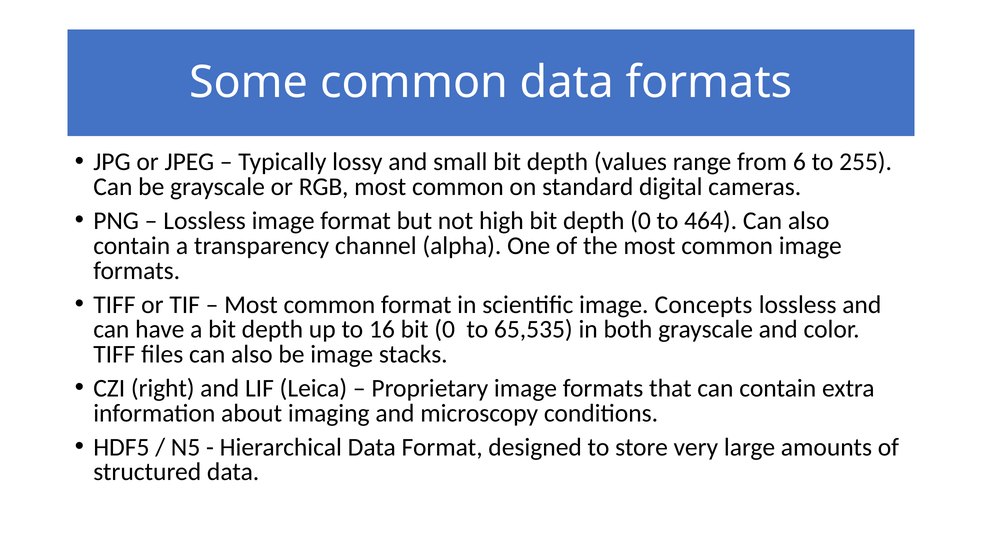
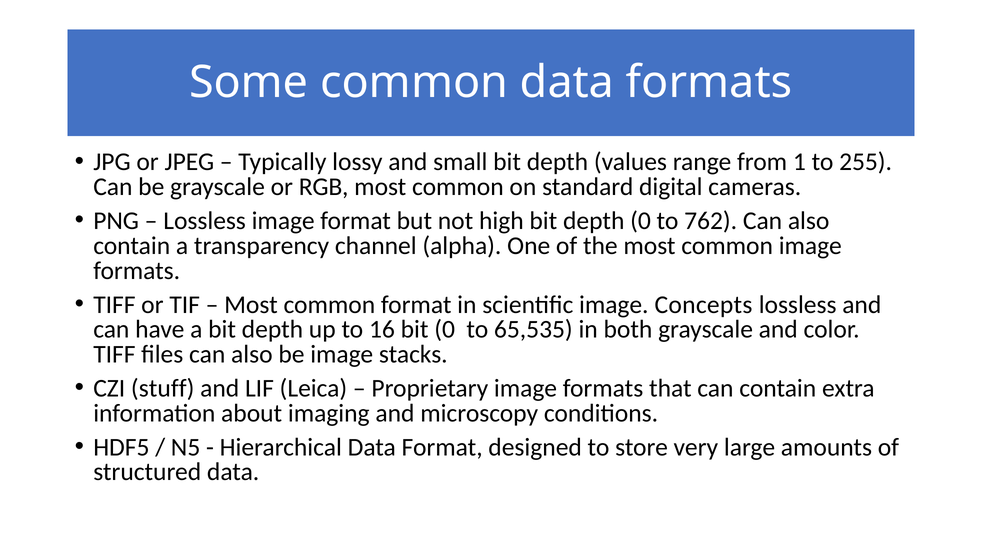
6: 6 -> 1 (799, 162)
464: 464 -> 762 (711, 221)
right: right -> stuff (163, 389)
